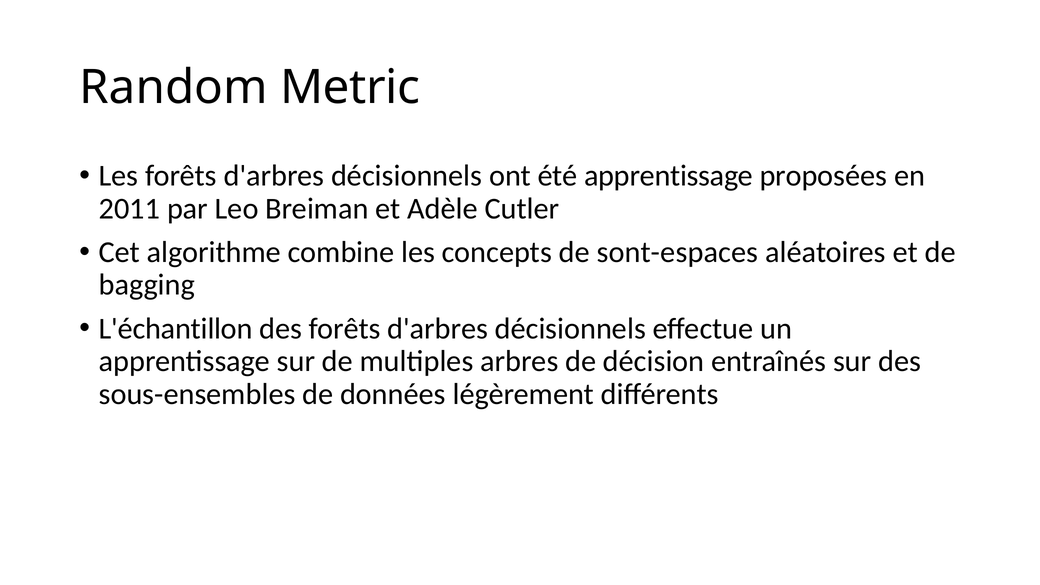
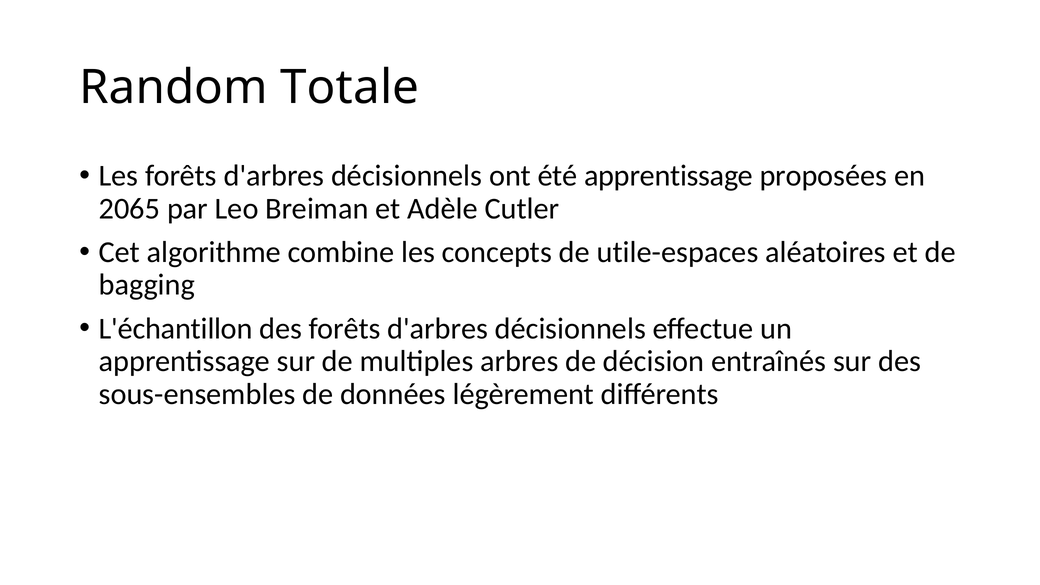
Metric: Metric -> Totale (350, 87)
2011: 2011 -> 2065 (129, 209)
sont-espaces: sont-espaces -> utile-espaces (677, 252)
